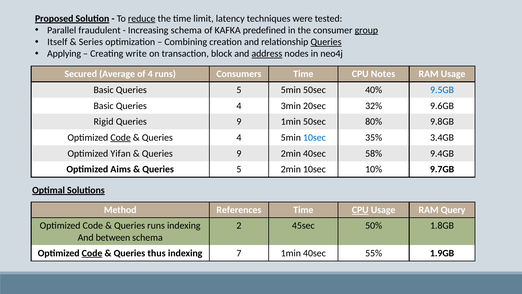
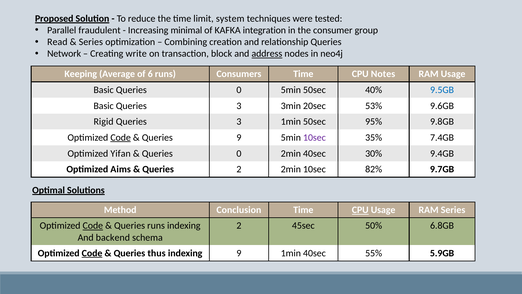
reduce underline: present -> none (142, 18)
latency: latency -> system (230, 18)
Increasing schema: schema -> minimal (186, 30)
predefined: predefined -> integration (264, 30)
group underline: present -> none (366, 30)
Itself: Itself -> Read (57, 42)
Queries underline: present -> none (326, 42)
Applying: Applying -> Network (64, 54)
Secured: Secured -> Keeping (81, 74)
of 4: 4 -> 6 (150, 74)
Basic Queries 5: 5 -> 0 (239, 90)
Basic Queries 4: 4 -> 3 (239, 106)
32%: 32% -> 53% (374, 106)
9: 9 -> 3 (239, 122)
80%: 80% -> 95% (374, 122)
4: 4 -> 9 (239, 137)
10sec colour: blue -> purple (314, 137)
3.4GB: 3.4GB -> 7.4GB (442, 137)
9: 9 -> 0 (239, 153)
58%: 58% -> 30% (374, 153)
5: 5 -> 2 (239, 169)
10%: 10% -> 82% (374, 169)
References: References -> Conclusion (239, 210)
RAM Query: Query -> Series (453, 210)
Code underline: none -> present (93, 225)
1.8GB: 1.8GB -> 6.8GB (442, 225)
between: between -> backend (113, 237)
indexing 7: 7 -> 9 (239, 253)
1.9GB: 1.9GB -> 5.9GB (442, 253)
